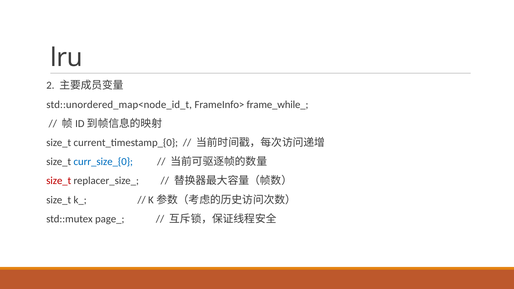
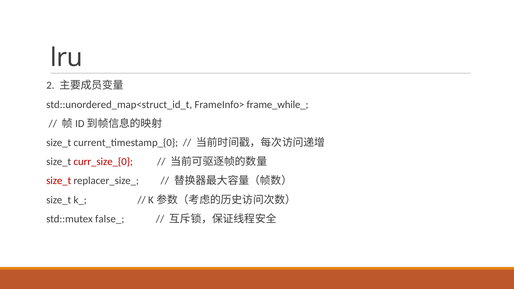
std::unordered_map<node_id_t: std::unordered_map<node_id_t -> std::unordered_map<struct_id_t (119, 105)
curr_size_{0 colour: blue -> red (103, 162)
page_: page_ -> false_ (110, 219)
